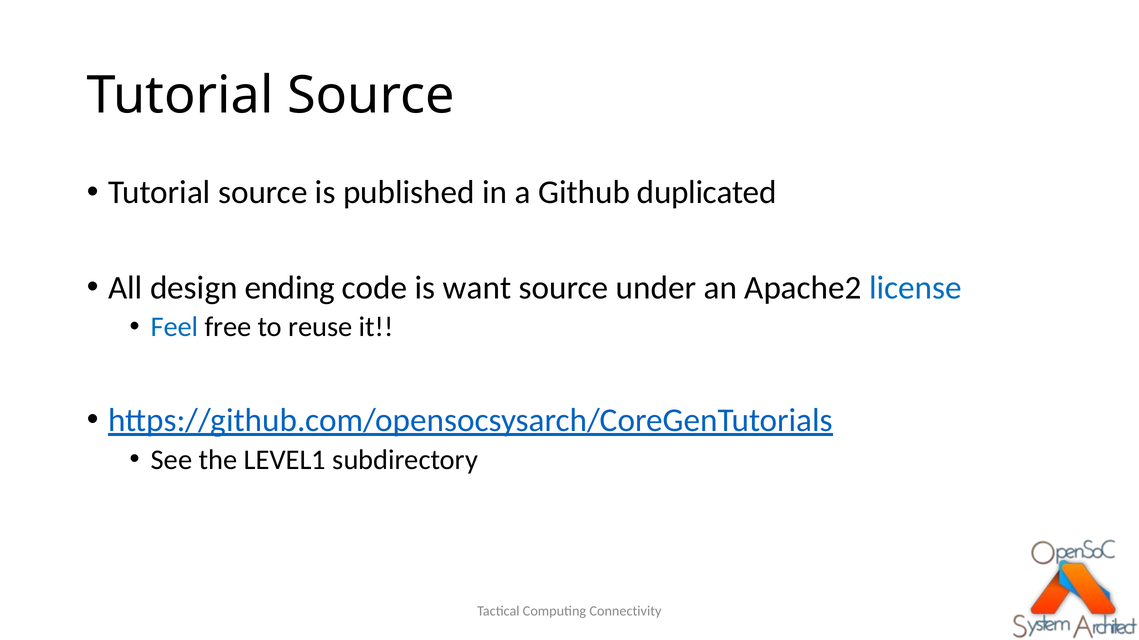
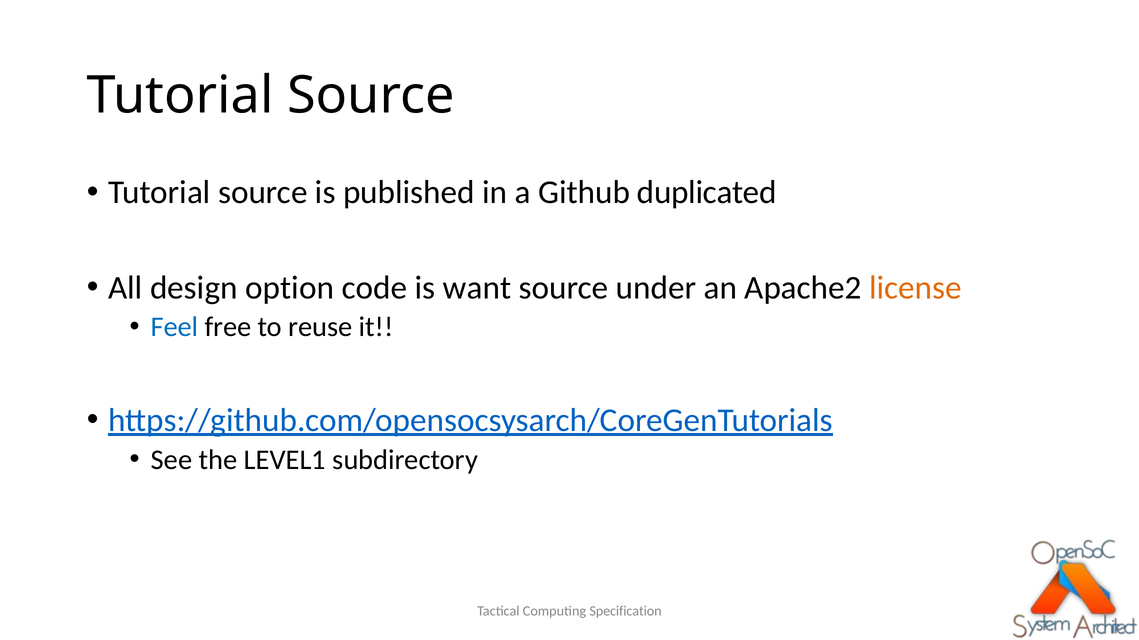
ending: ending -> option (290, 288)
license colour: blue -> orange (915, 288)
Connectivity: Connectivity -> Specification (626, 612)
